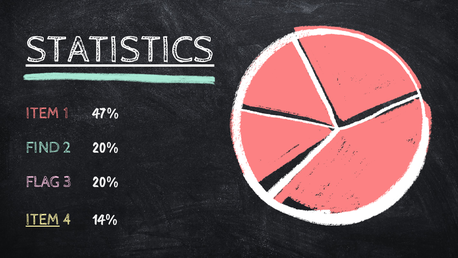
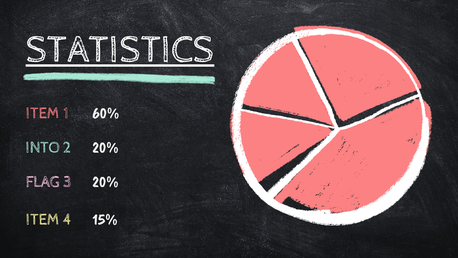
47%: 47% -> 60% (106, 113)
FIND: FIND -> INTO (43, 147)
ITEM underline: present -> none (43, 219)
14%: 14% -> 15% (105, 219)
